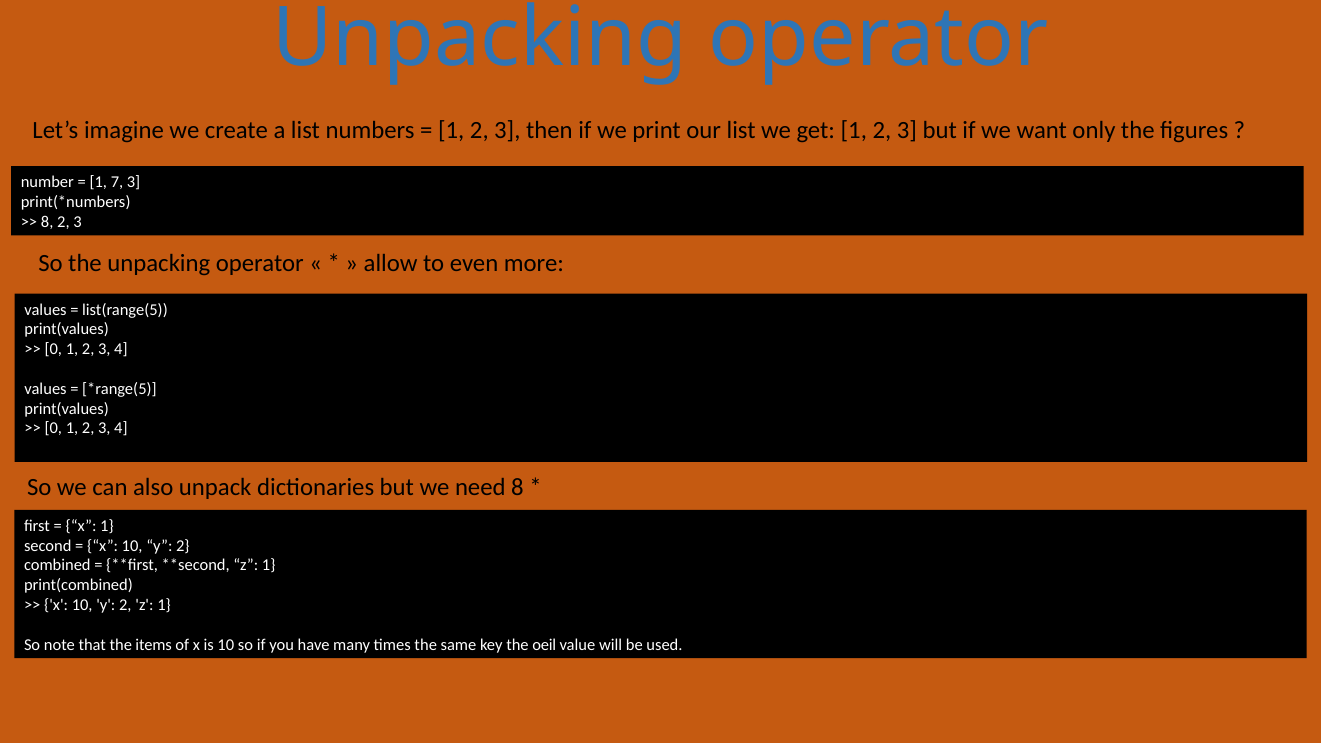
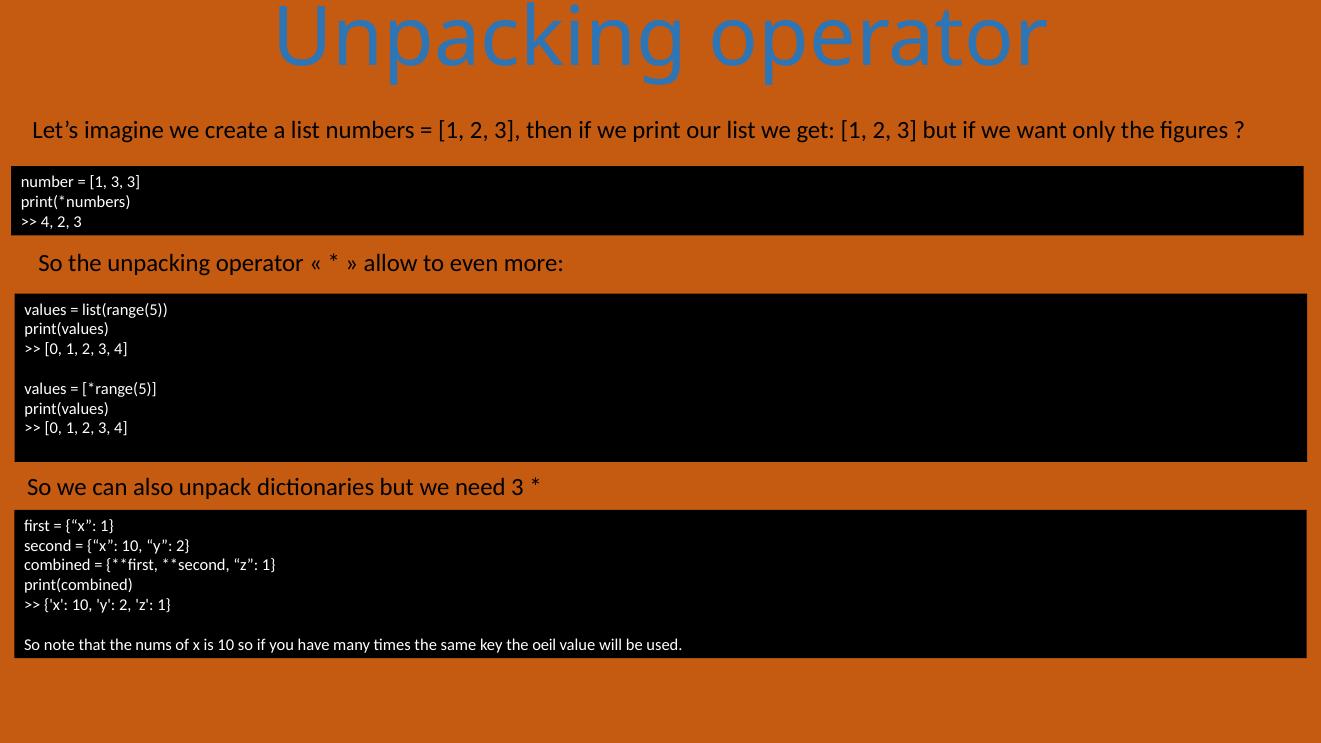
1 7: 7 -> 3 (117, 182)
8: 8 -> 4 (47, 222)
need 8: 8 -> 3 (517, 487)
items: items -> nums (154, 645)
